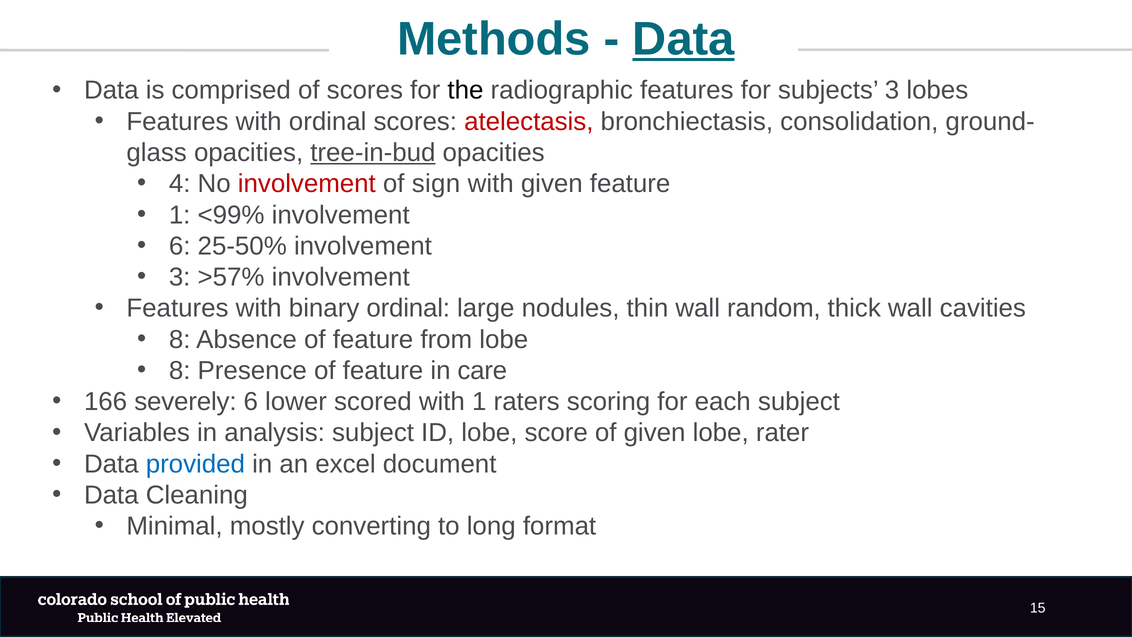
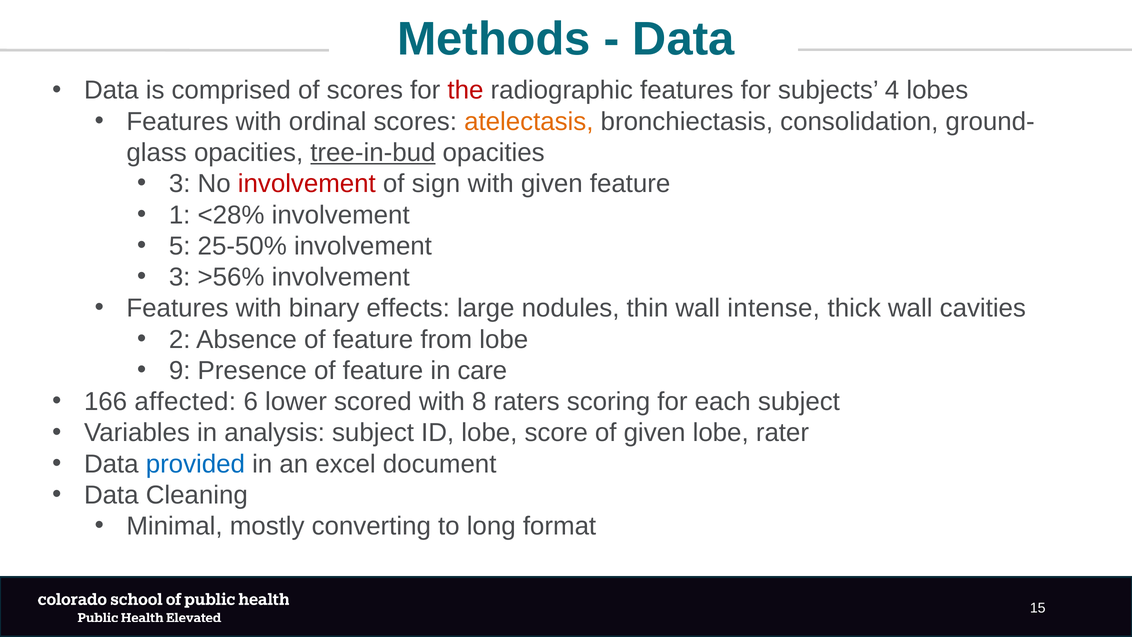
Data underline: present -> none (684, 39)
the colour: black -> red (465, 90)
subjects 3: 3 -> 4 (892, 90)
atelectasis colour: red -> orange (529, 121)
4: 4 -> 3 (180, 184)
<99%: <99% -> <28% (231, 215)
6: 6 -> 5 (180, 246)
>57%: >57% -> >56% (231, 277)
binary ordinal: ordinal -> effects (408, 308)
random: random -> intense (774, 308)
8: 8 -> 2 (180, 339)
8: 8 -> 9 (180, 370)
severely: severely -> affected (185, 402)
with 1: 1 -> 8 (479, 402)
